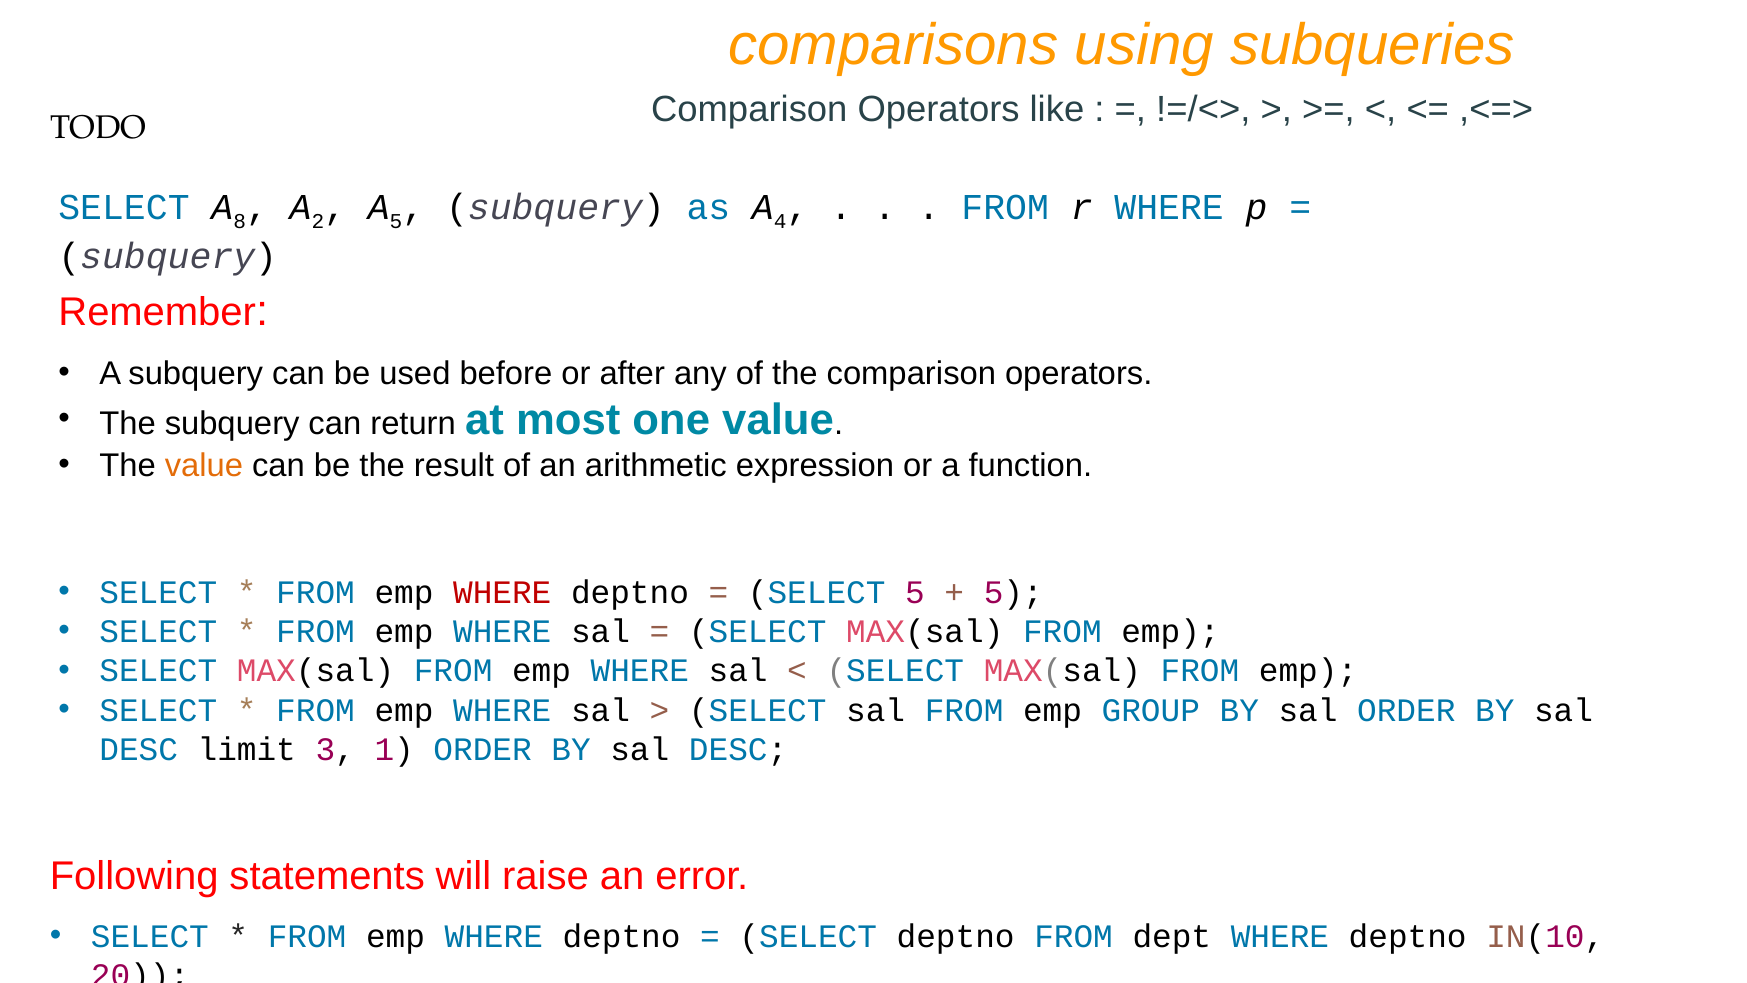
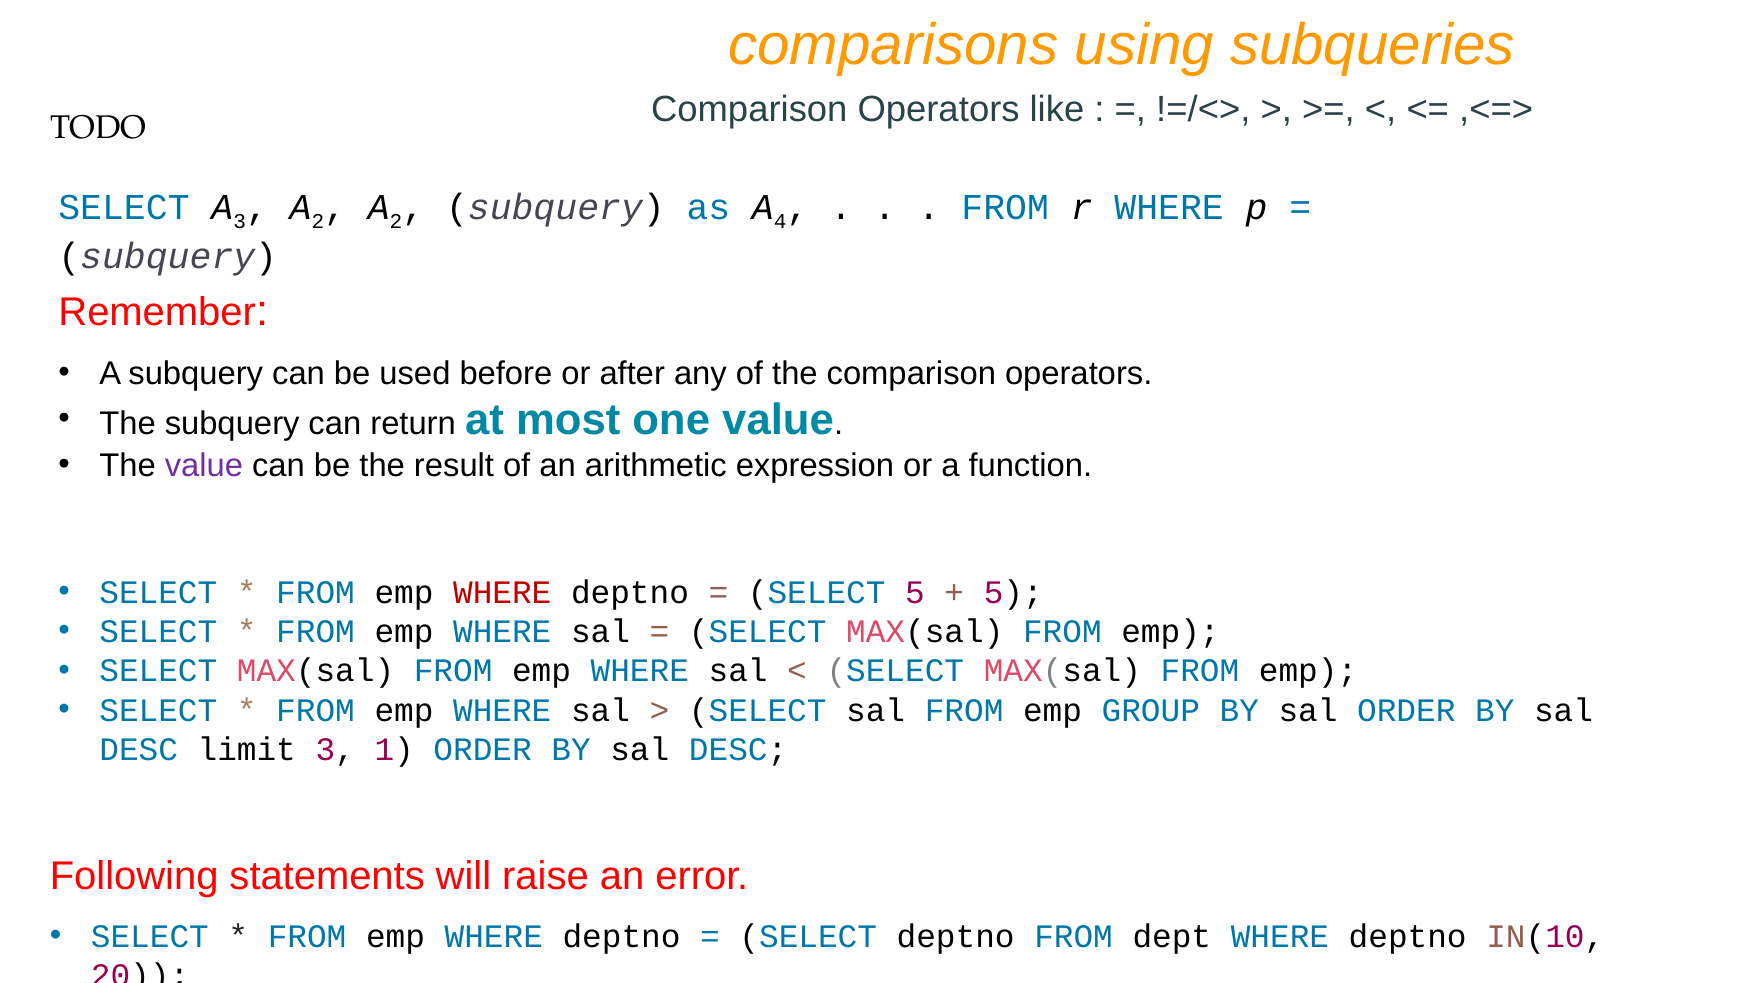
A 8: 8 -> 3 (240, 221)
5: 5 -> 2 (396, 221)
value colour: orange -> purple (204, 465)
